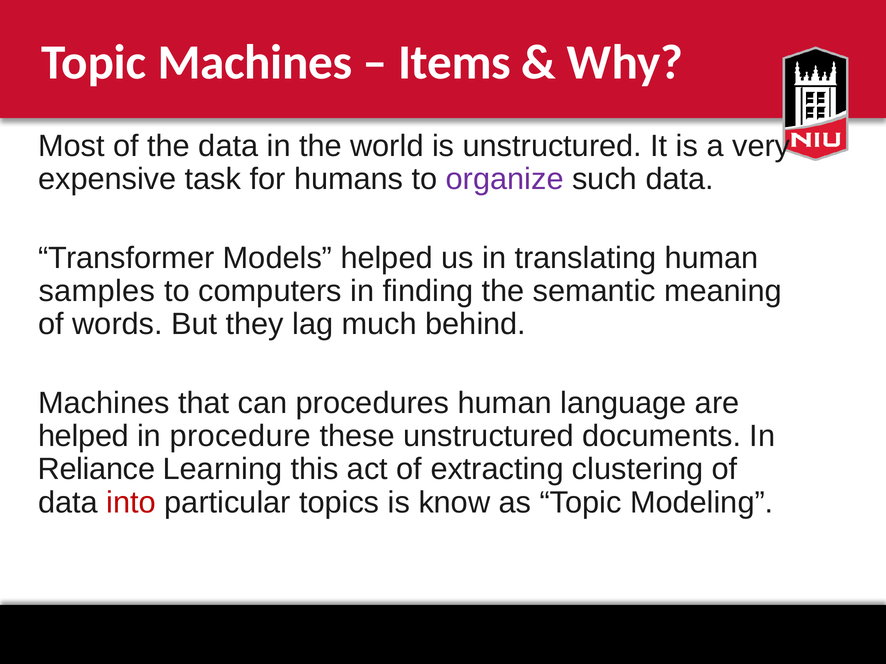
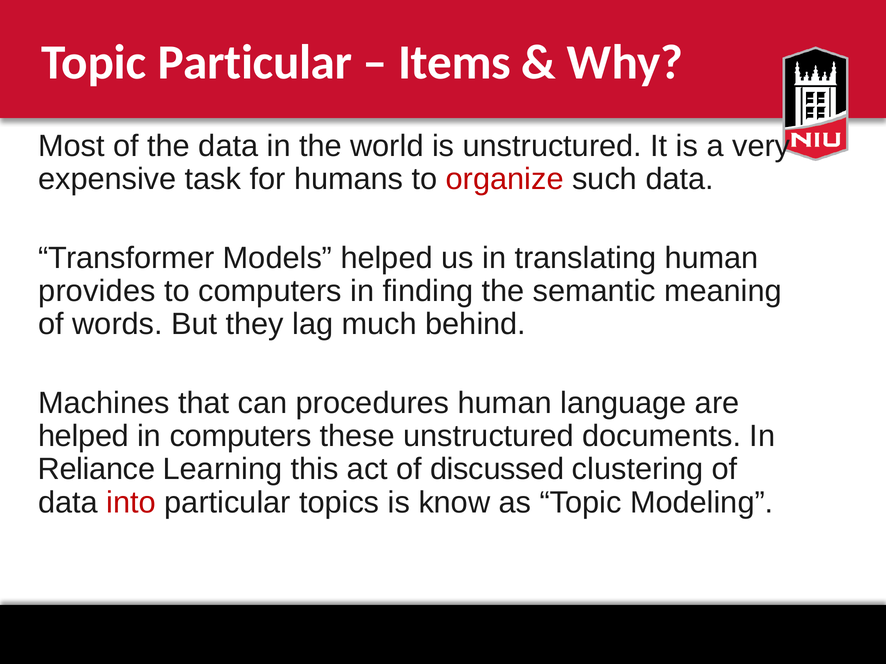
Topic Machines: Machines -> Particular (255, 62)
organize colour: purple -> red (505, 179)
samples: samples -> provides (97, 291)
in procedure: procedure -> computers (240, 436)
extracting: extracting -> discussed (497, 470)
